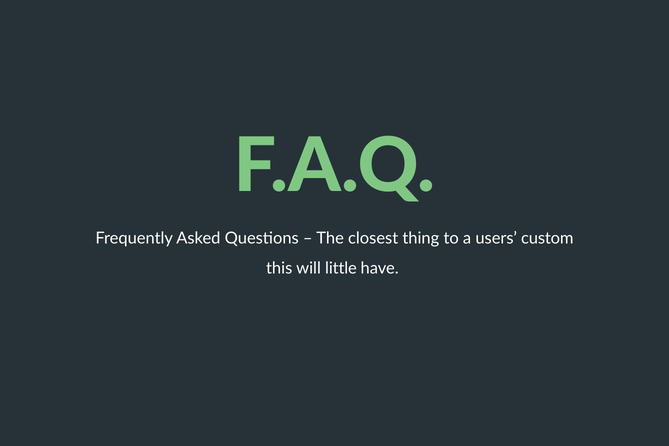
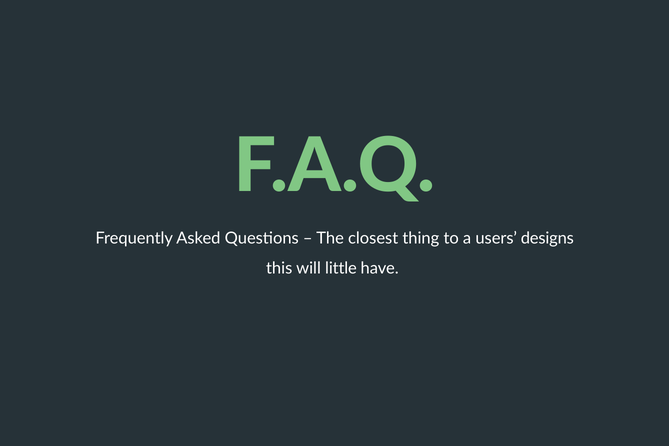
custom: custom -> designs (547, 238)
